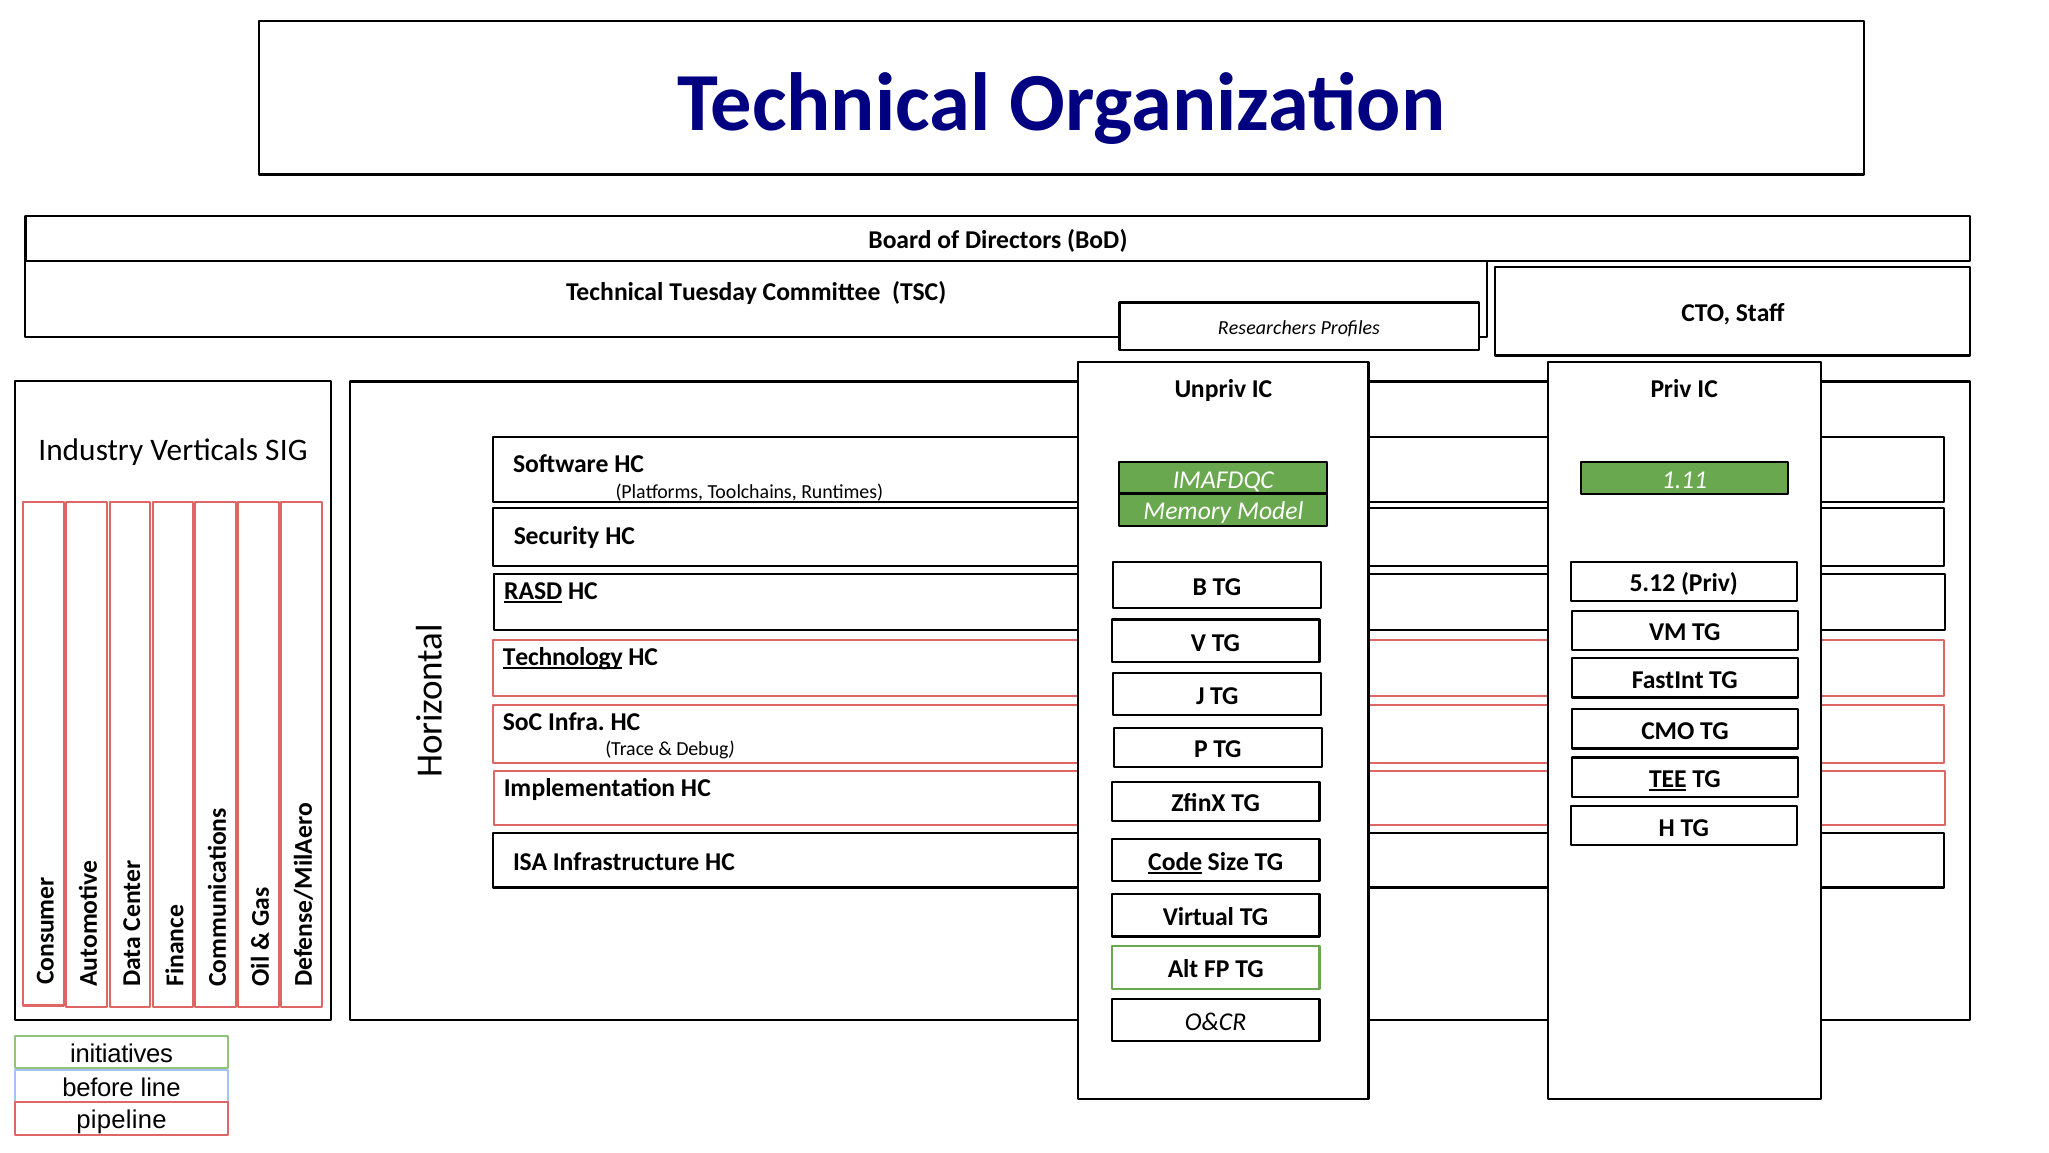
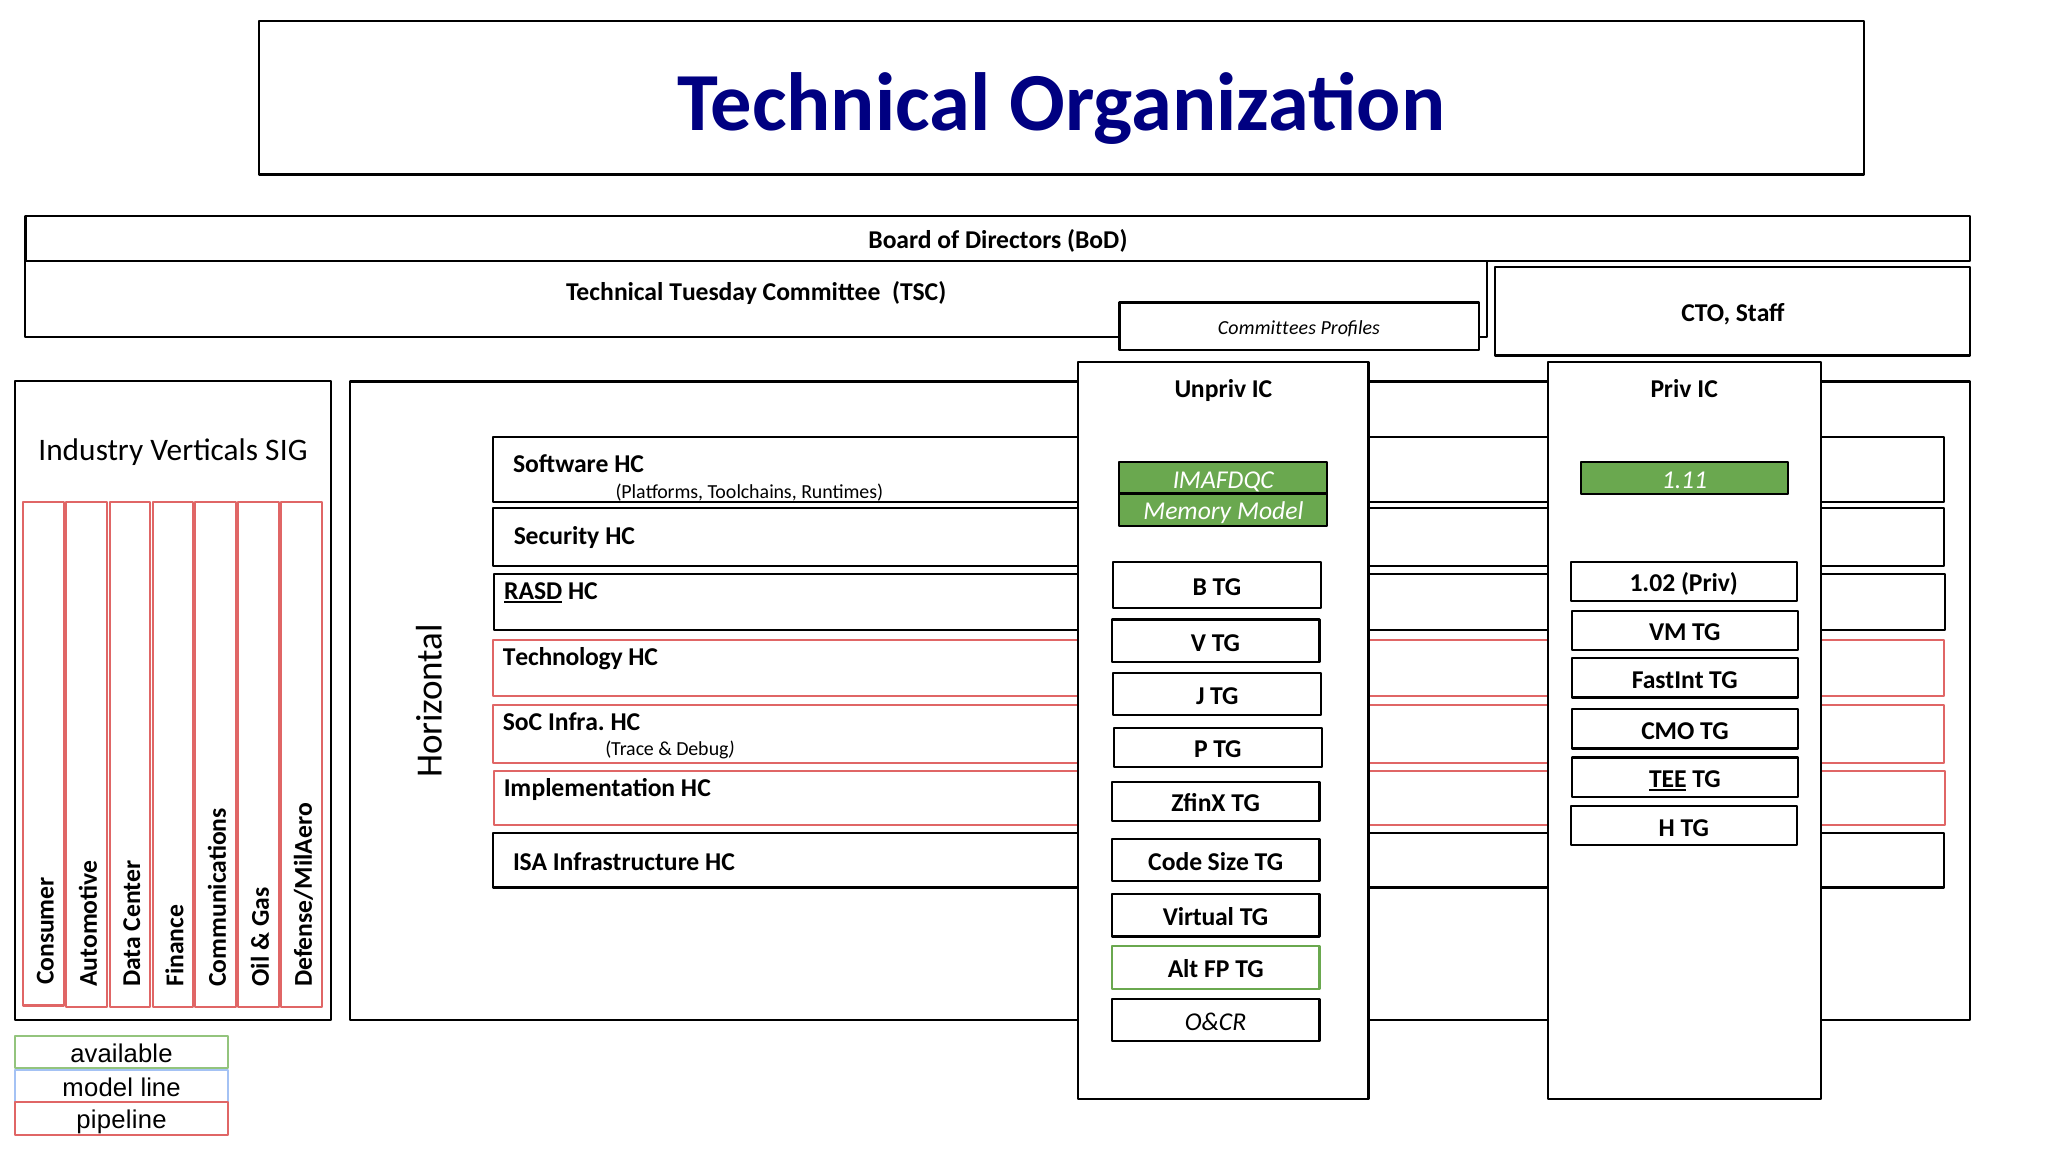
Researchers: Researchers -> Committees (1267, 328)
5.12: 5.12 -> 1.02 (1652, 583)
Technology underline: present -> none (563, 657)
Code underline: present -> none (1175, 862)
initiatives: initiatives -> available (121, 1053)
before: before -> model (98, 1088)
